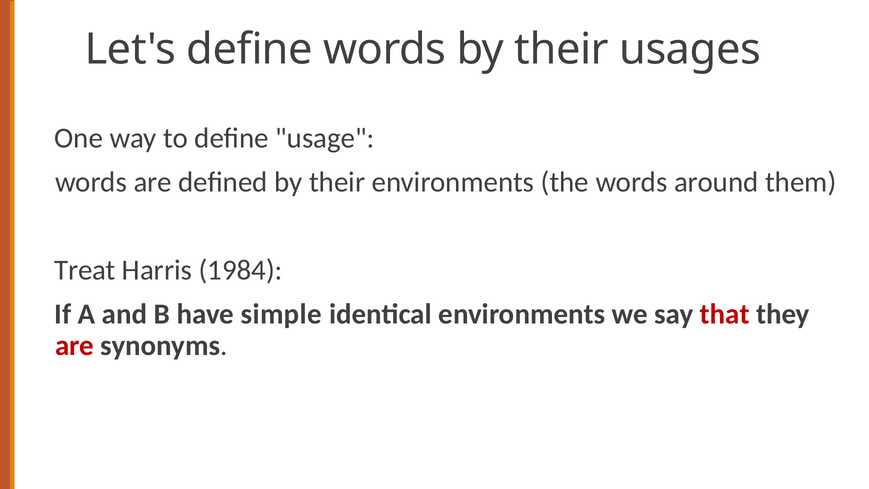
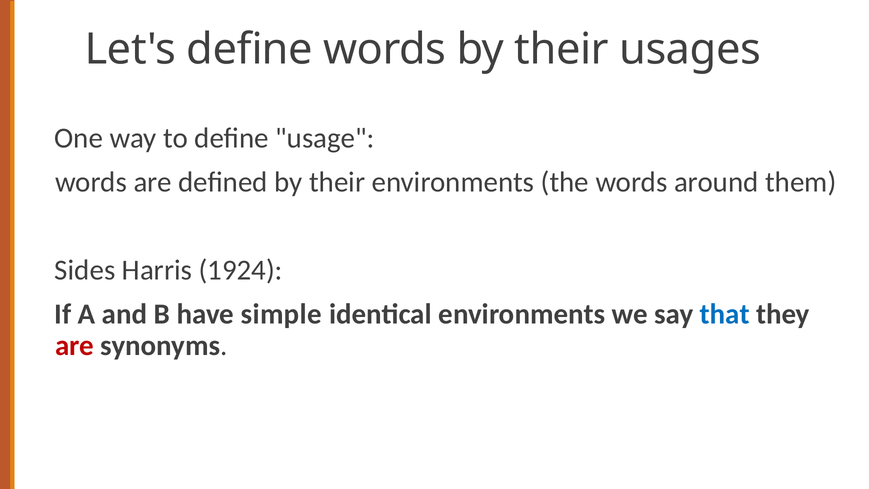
Treat: Treat -> Sides (85, 270)
1984: 1984 -> 1924 (241, 270)
that colour: red -> blue (725, 314)
